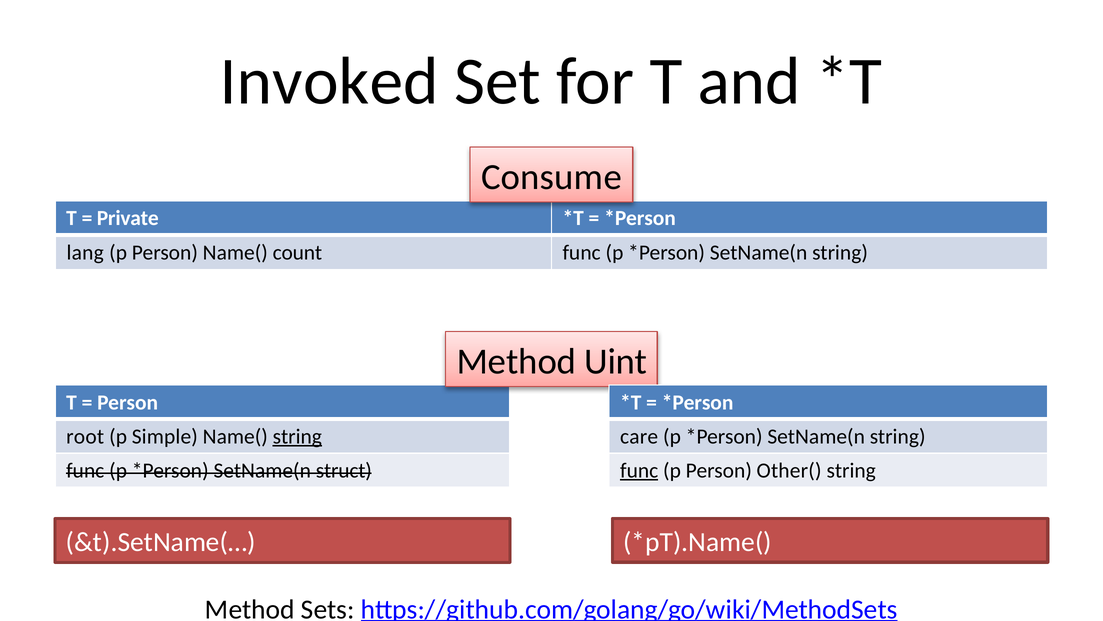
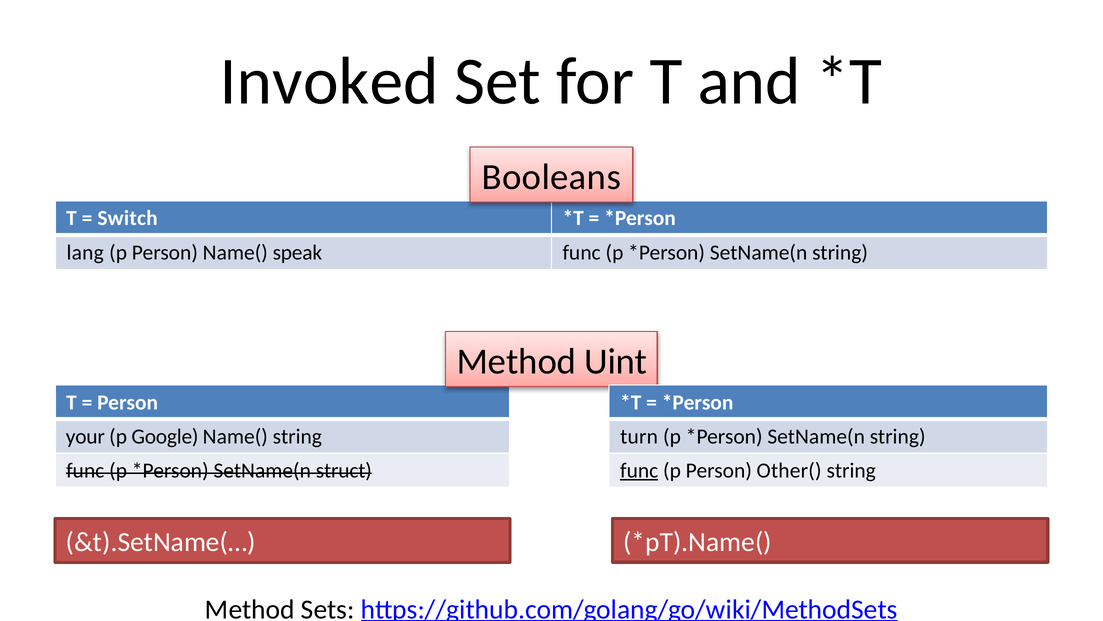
Consume: Consume -> Booleans (551, 177)
Private: Private -> Switch (128, 218)
count: count -> speak (297, 252)
root: root -> your (85, 436)
Simple: Simple -> Google (165, 436)
string underline: present -> none (297, 436)
care: care -> turn (639, 436)
